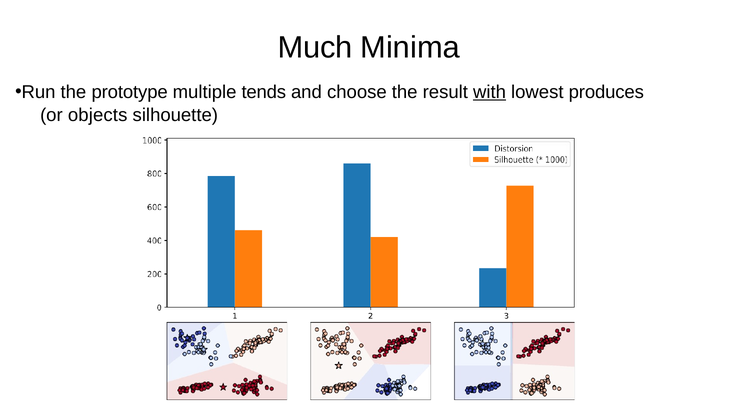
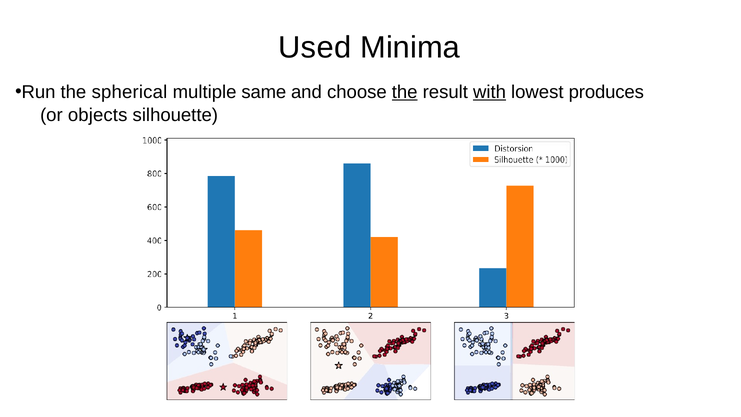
Much: Much -> Used (315, 48)
prototype: prototype -> spherical (129, 92)
tends: tends -> same (264, 92)
the underline: none -> present (405, 92)
